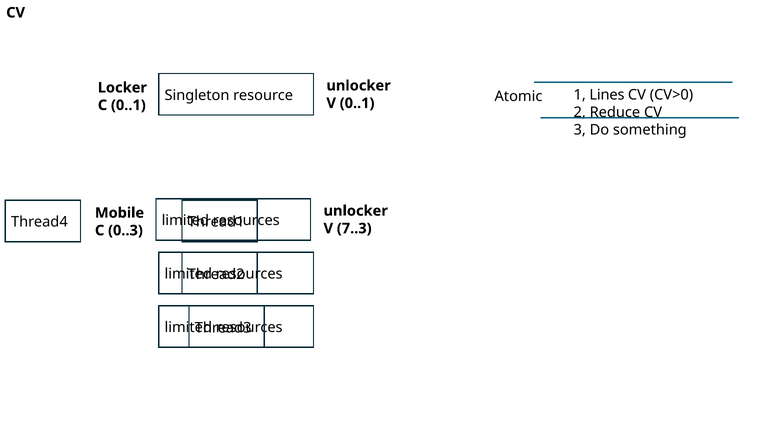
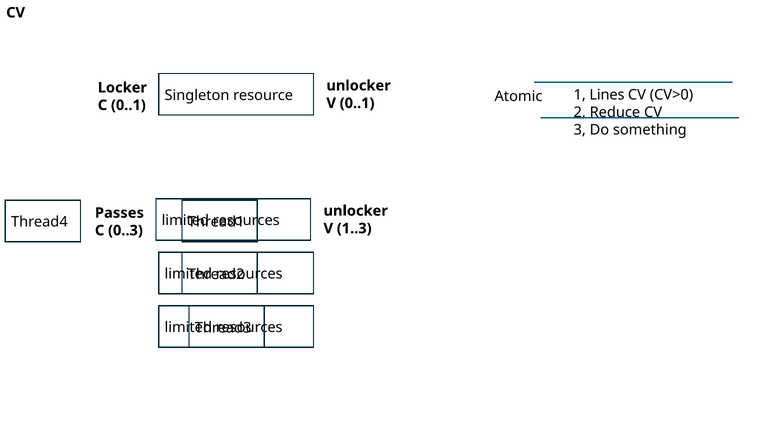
Mobile: Mobile -> Passes (119, 213)
7..3: 7..3 -> 1..3 (354, 228)
